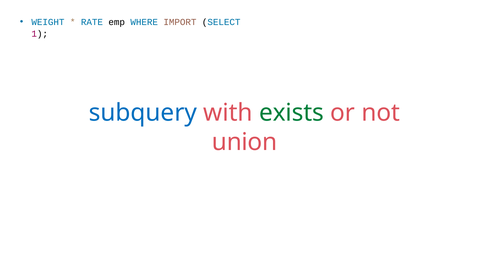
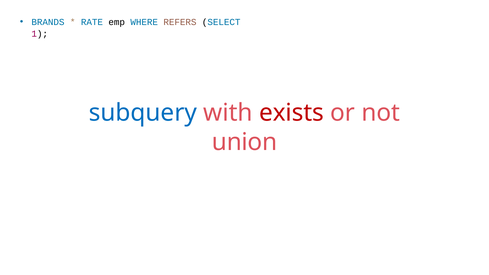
WEIGHT: WEIGHT -> BRANDS (48, 22)
IMPORT: IMPORT -> REFERS (180, 22)
exists colour: green -> red (291, 113)
